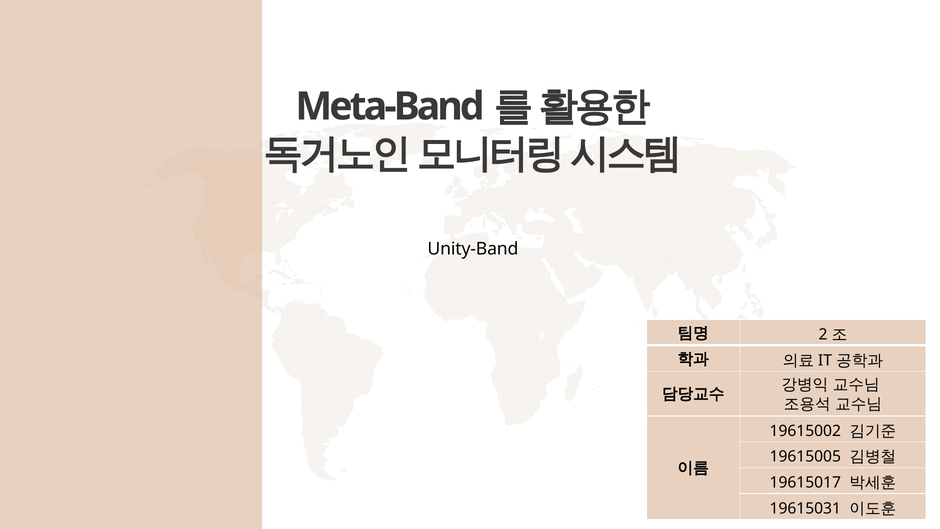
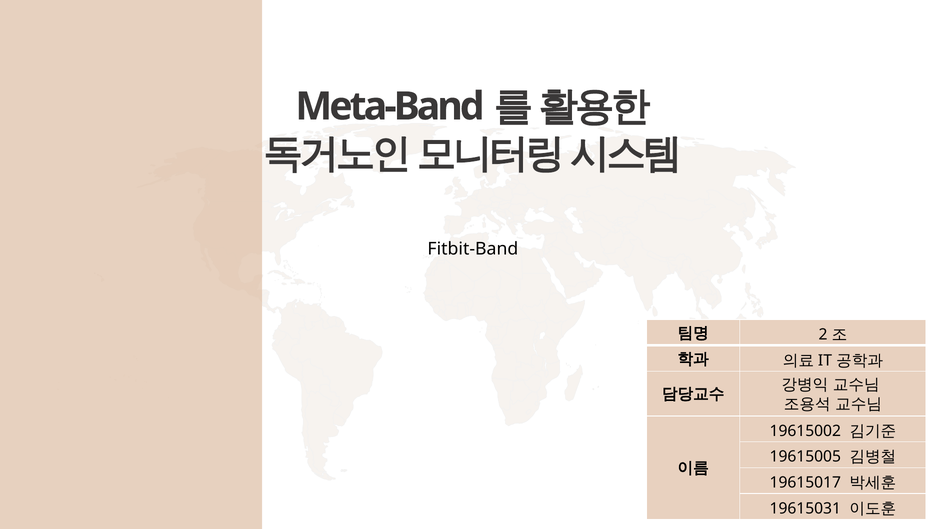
Unity-Band: Unity-Band -> Fitbit-Band (473, 249)
